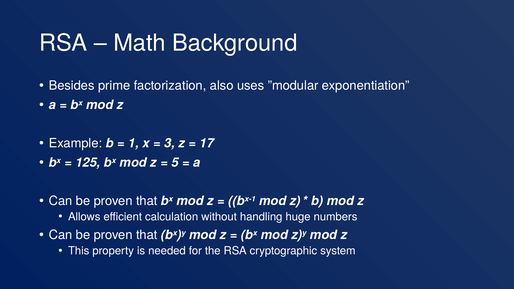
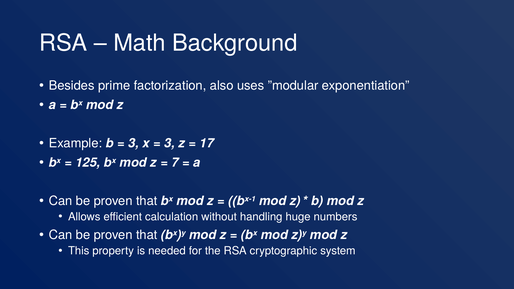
1: 1 -> 3 (134, 143)
5: 5 -> 7 (175, 163)
